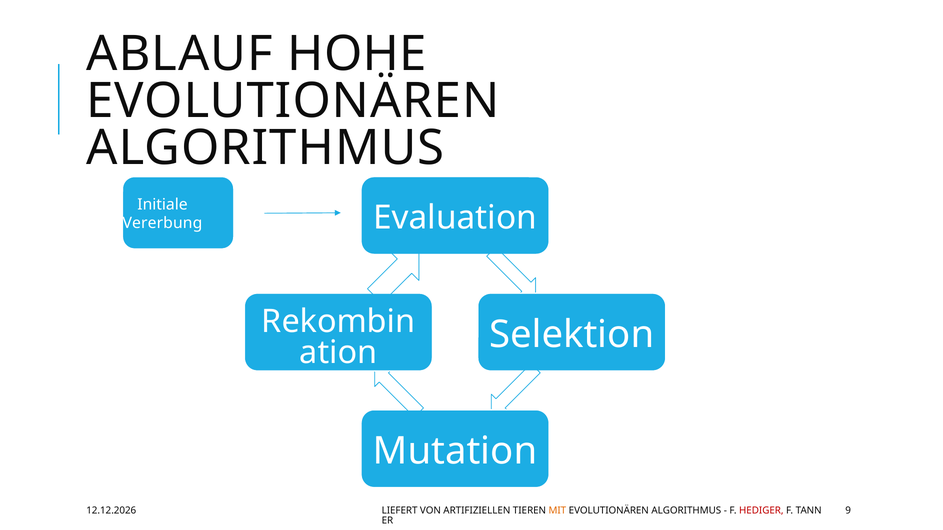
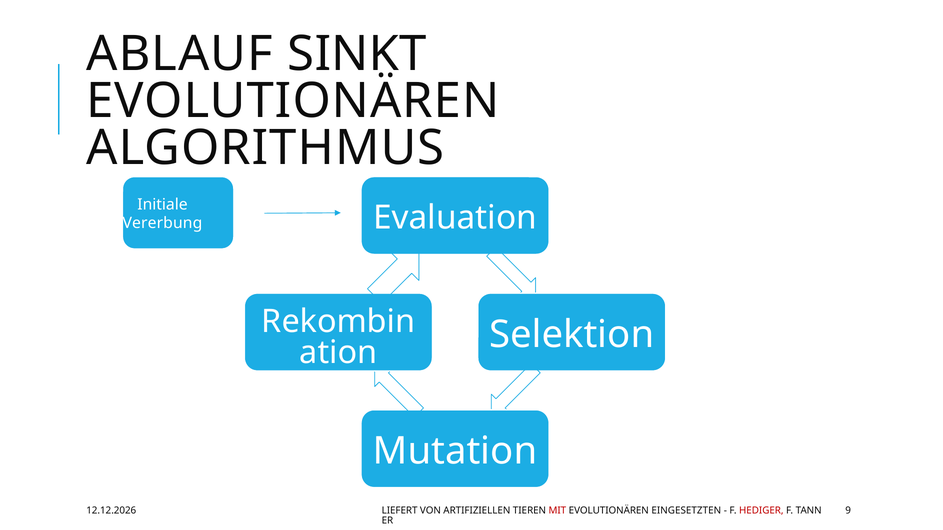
HOHE: HOHE -> SINKT (357, 54)
MIT colour: orange -> red (557, 511)
ALGORITHMUS: ALGORITHMUS -> EINGESETZTEN (686, 511)
